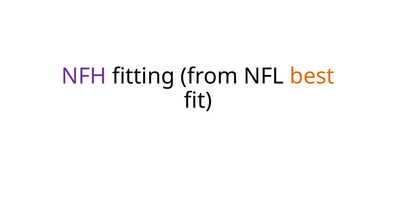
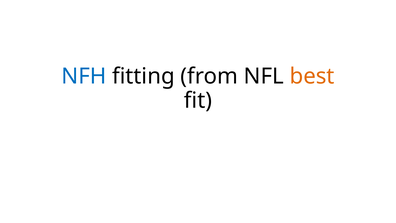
NFH colour: purple -> blue (84, 76)
